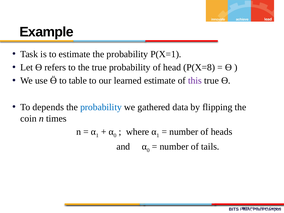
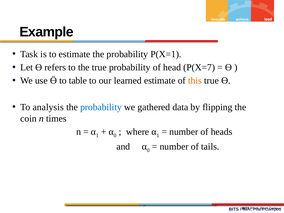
P(X=8: P(X=8 -> P(X=7 (199, 67)
this colour: purple -> orange (195, 81)
depends: depends -> analysis (48, 107)
